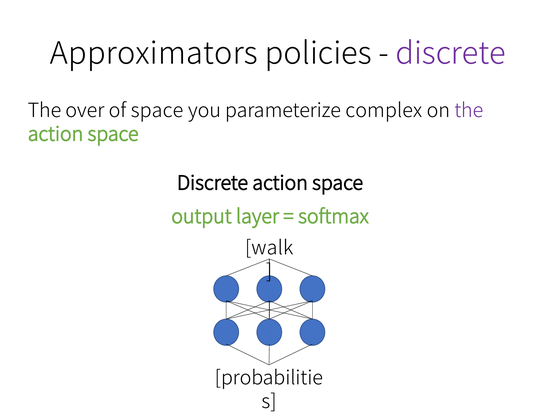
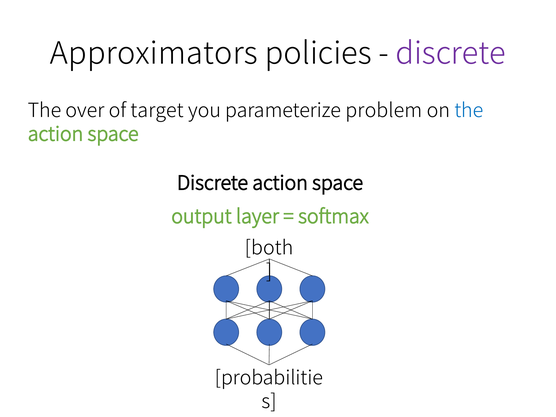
of space: space -> target (157, 111)
complex: complex -> problem (384, 111)
the colour: purple -> blue (469, 111)
walk: walk -> both (269, 248)
